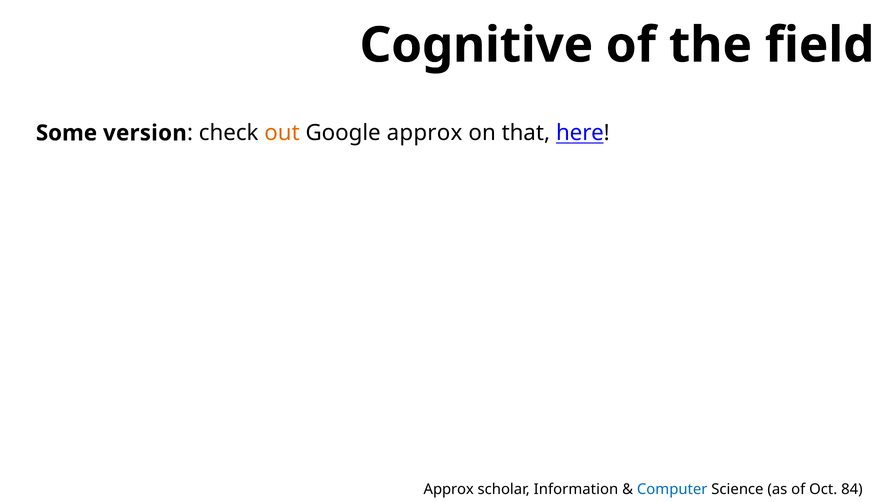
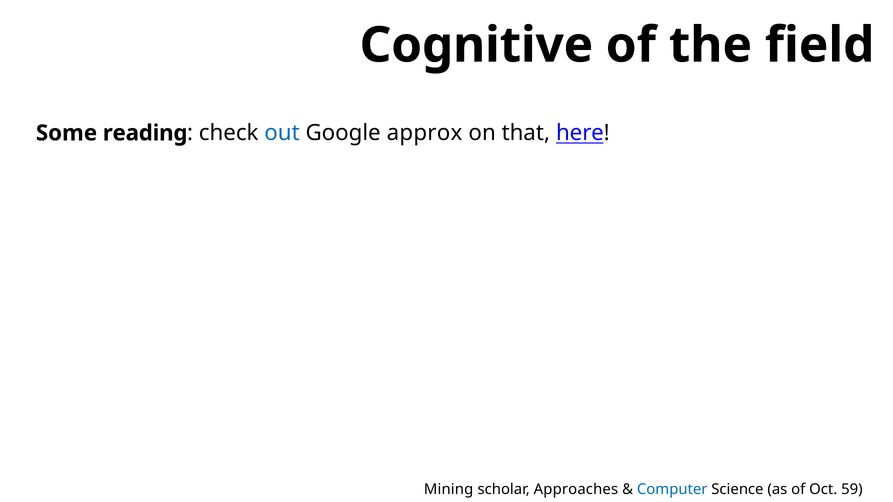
version: version -> reading (145, 133)
out colour: orange -> blue (282, 133)
Approx: Approx -> Mining (449, 490)
Information: Information -> Approaches (576, 490)
84: 84 -> 59 (852, 490)
